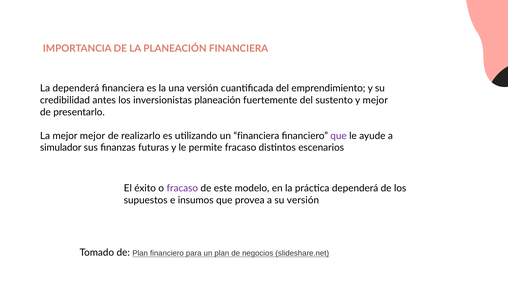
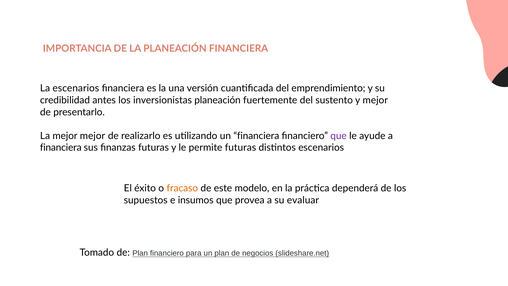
La dependerá: dependerá -> escenarios (76, 88)
simulador: simulador -> financiera (61, 148)
permite fracaso: fracaso -> futuras (241, 148)
fracaso colour: purple -> orange (182, 188)
su versión: versión -> evaluar (303, 200)
